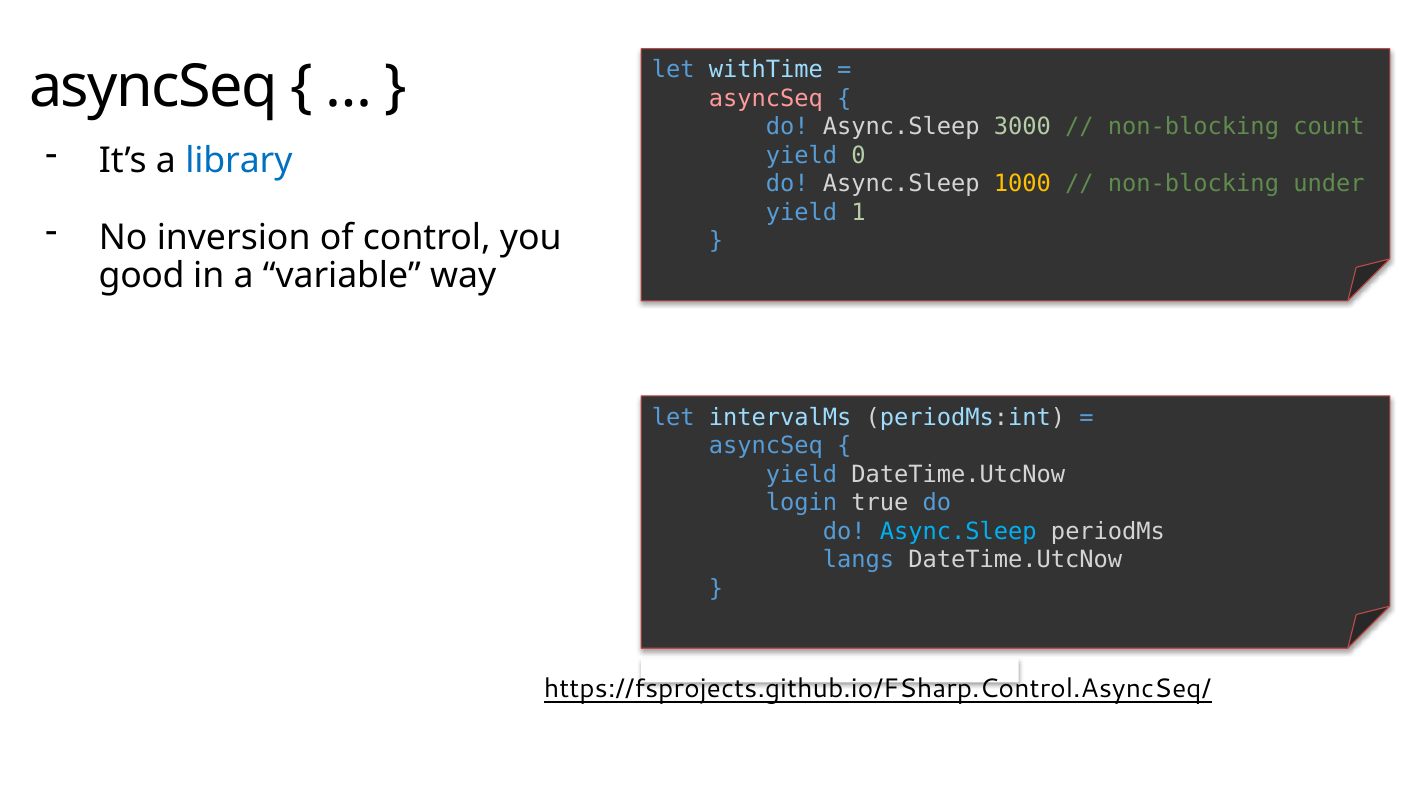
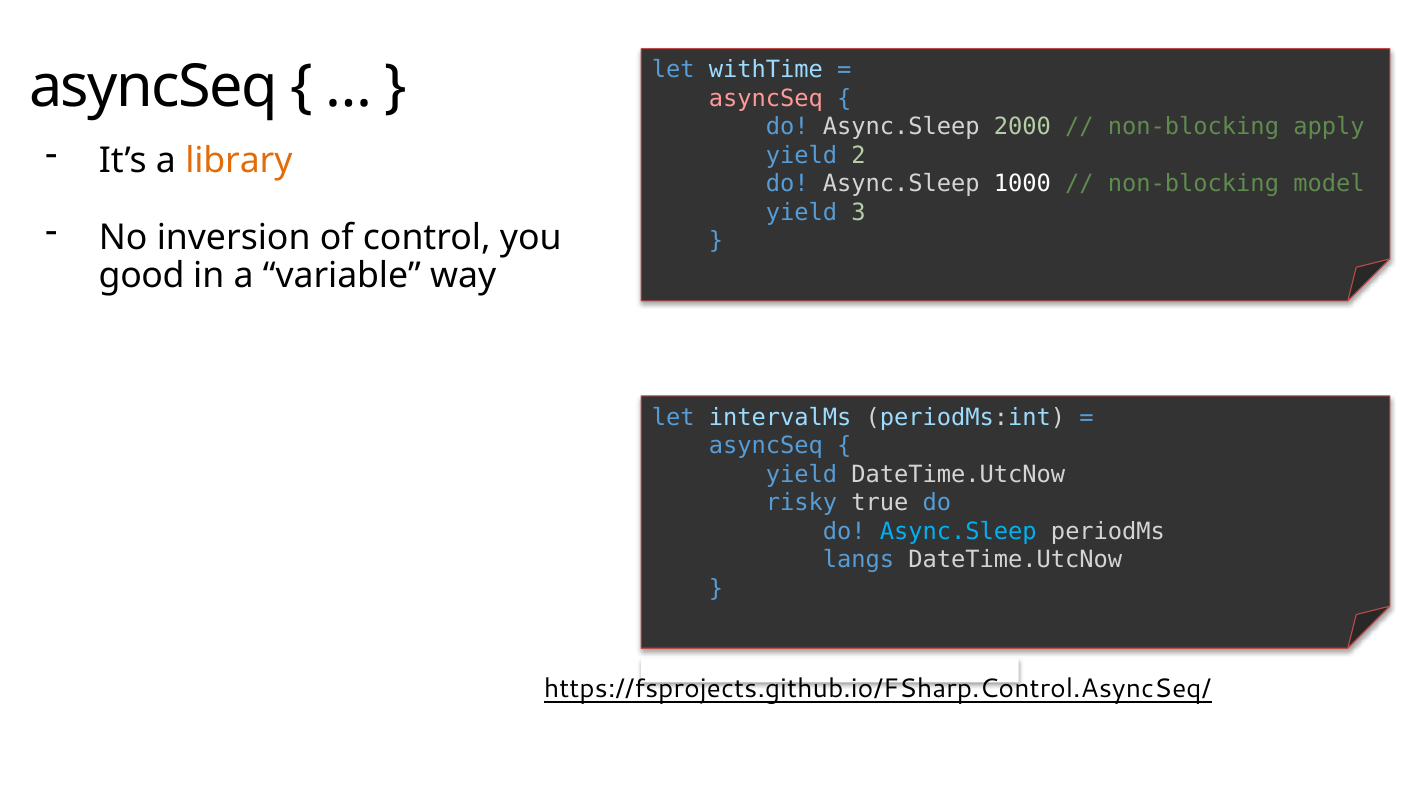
3000: 3000 -> 2000 (1022, 127)
count: count -> apply (1329, 127)
library colour: blue -> orange (239, 160)
0: 0 -> 2 (859, 155)
1000 colour: yellow -> white (1022, 184)
under: under -> model (1329, 184)
1: 1 -> 3 (859, 212)
login: login -> risky (802, 502)
